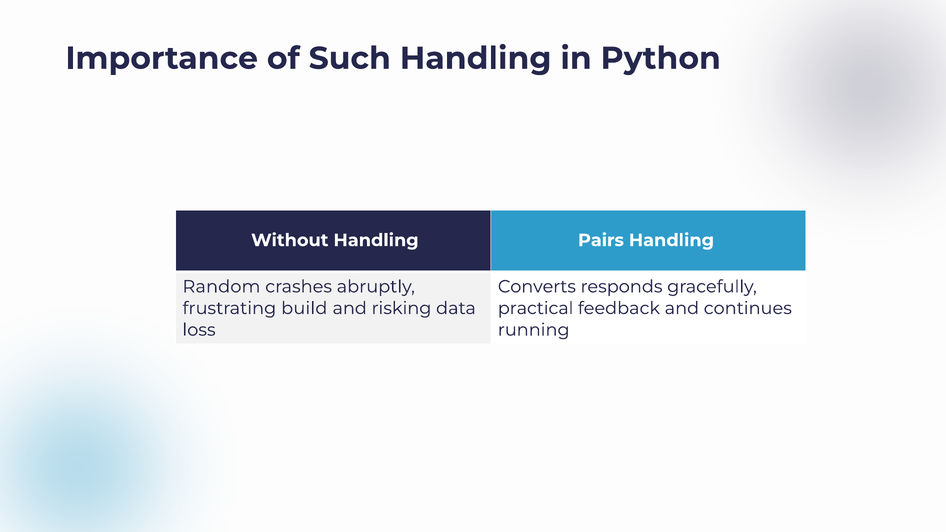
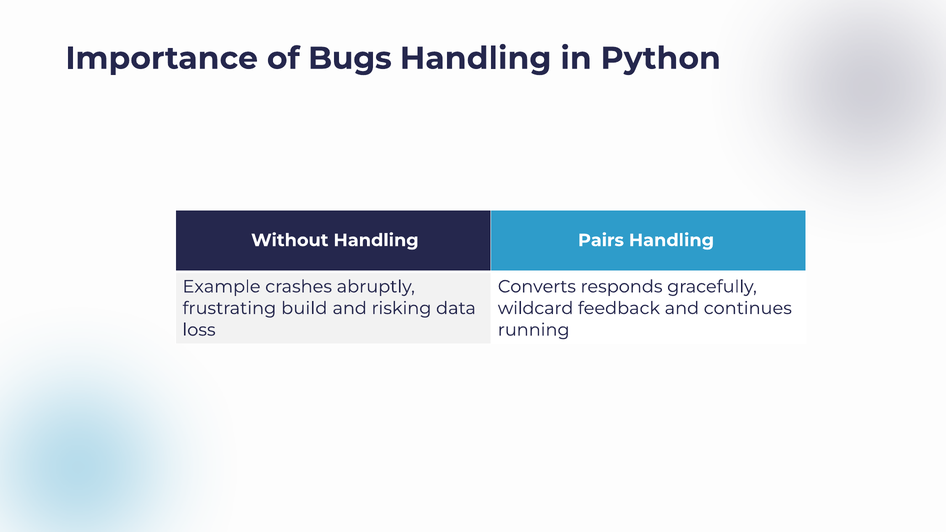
Such: Such -> Bugs (350, 58)
Random: Random -> Example (222, 287)
practical: practical -> wildcard (536, 308)
